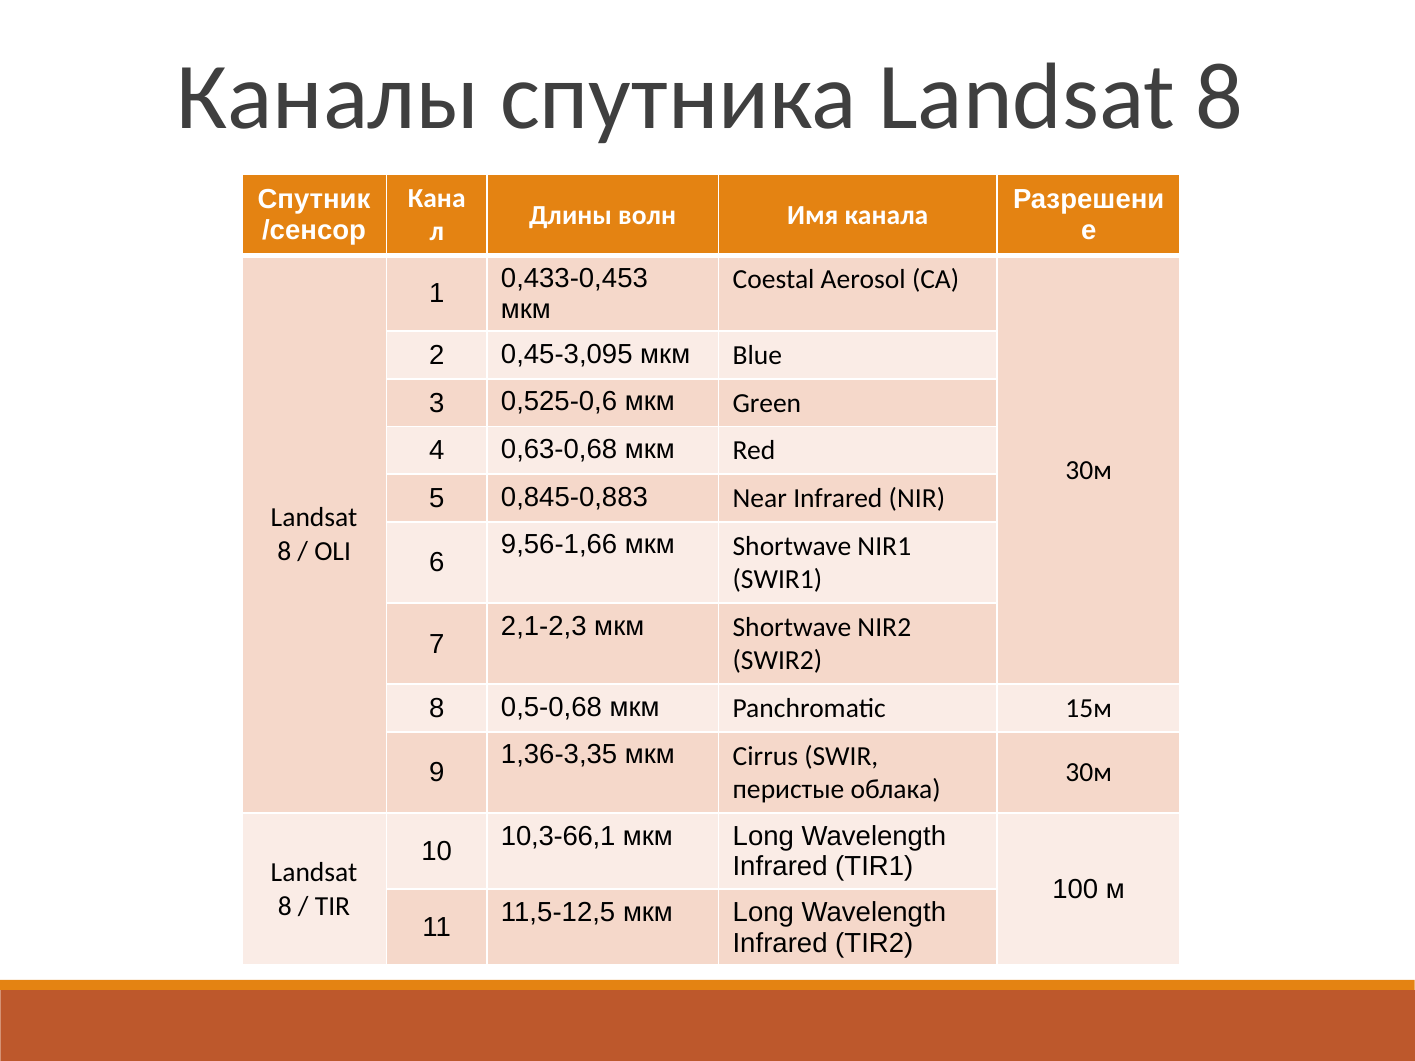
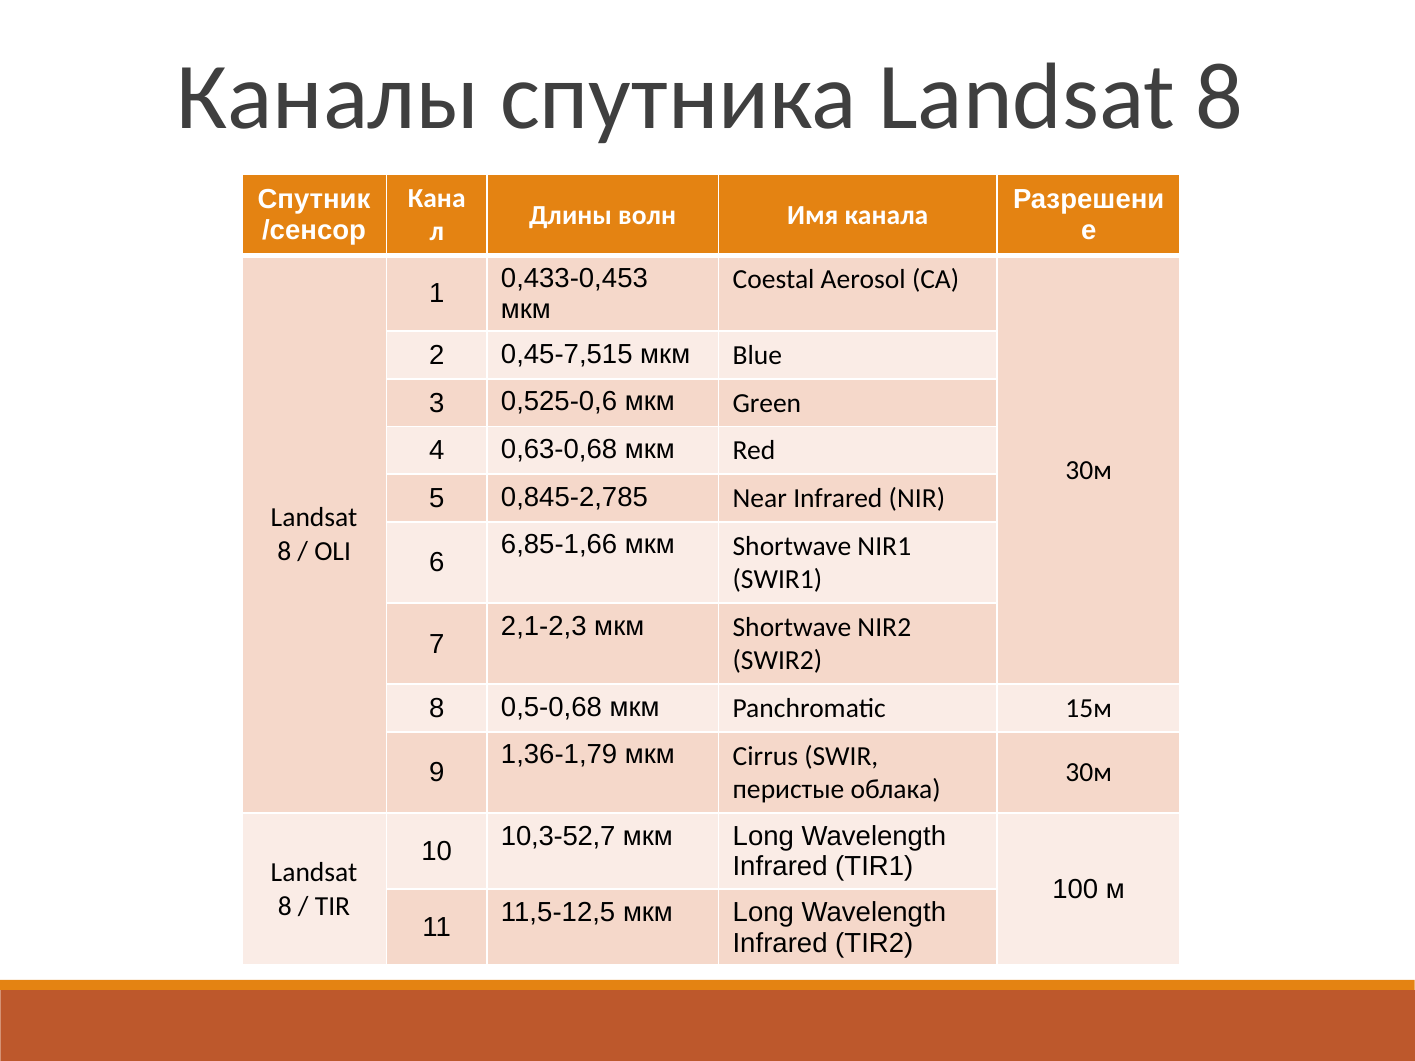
0,45-3,095: 0,45-3,095 -> 0,45-7,515 (567, 354)
0,845-0,883: 0,845-0,883 -> 0,845-2,785 (574, 497)
9,56-1,66: 9,56-1,66 -> 6,85-1,66 (559, 545)
1,36-3,35: 1,36-3,35 -> 1,36-1,79 (559, 755)
10,3-66,1: 10,3-66,1 -> 10,3-52,7 (558, 836)
